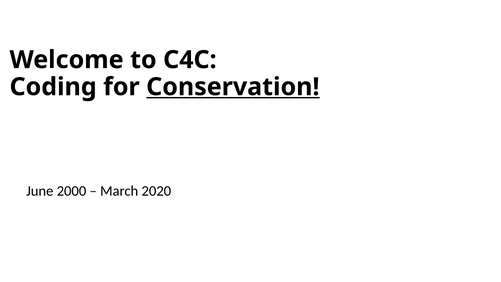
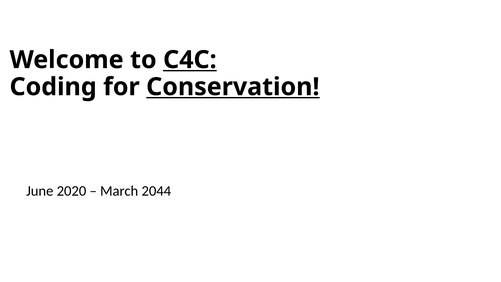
C4C underline: none -> present (190, 60)
2000: 2000 -> 2020 (71, 191)
2020: 2020 -> 2044 (156, 191)
